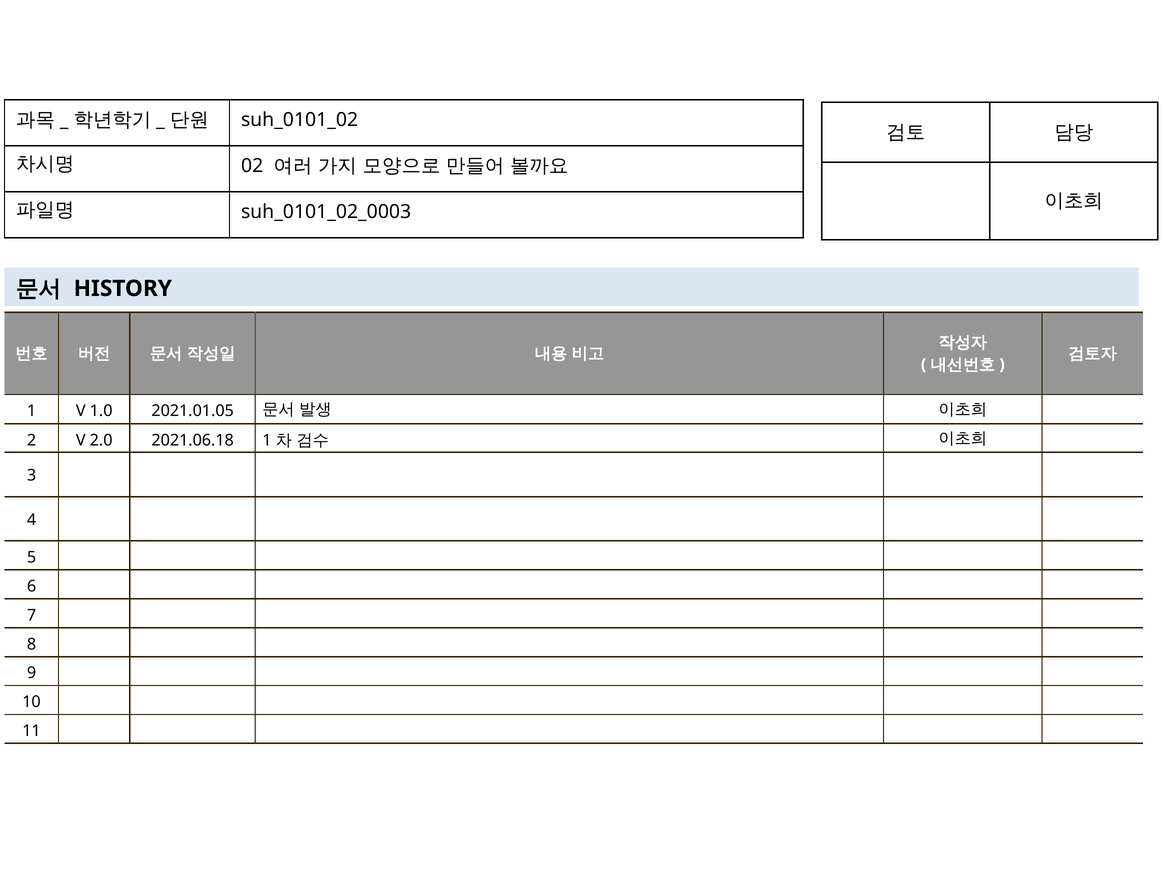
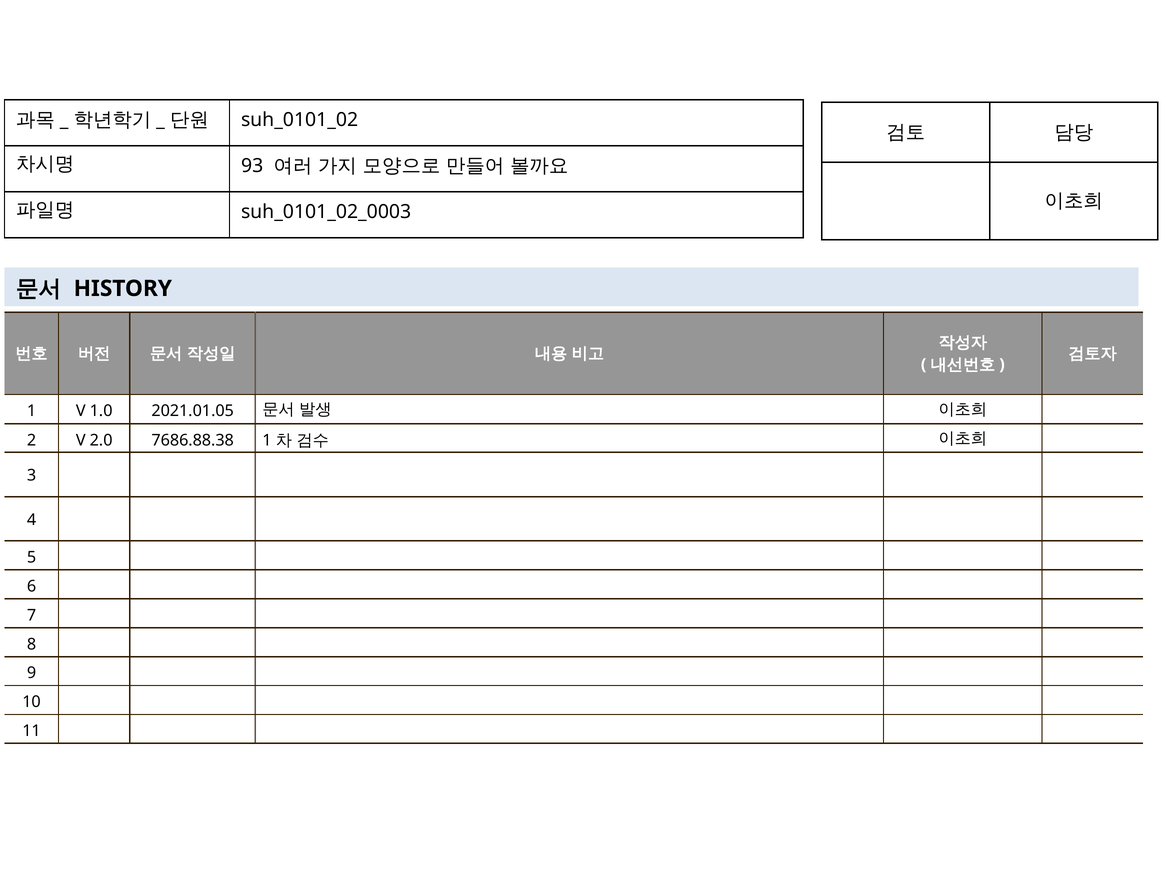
02: 02 -> 93 (252, 166)
2021.06.18: 2021.06.18 -> 7686.88.38 (193, 440)
